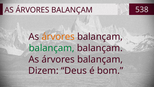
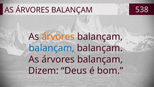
balançam colour: green -> blue (52, 48)
